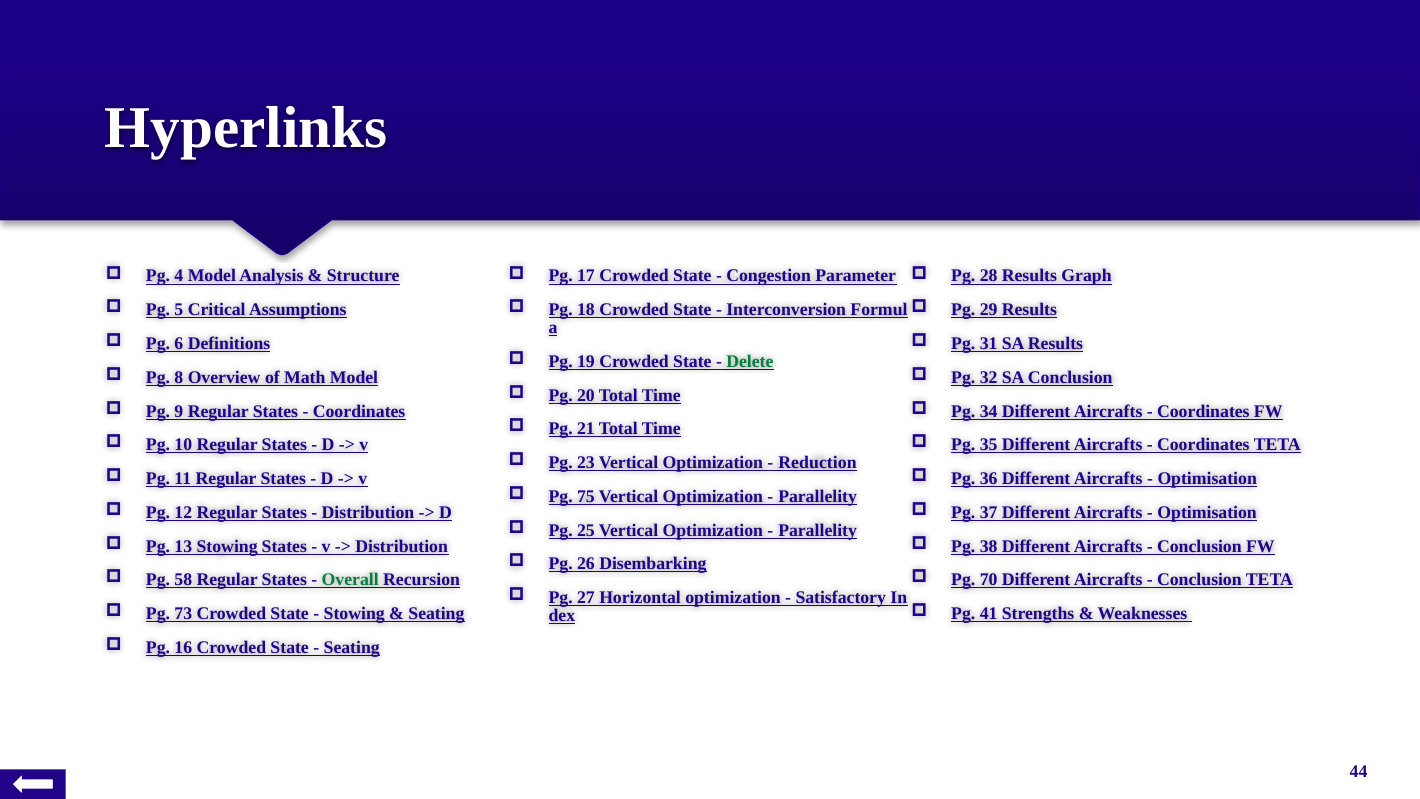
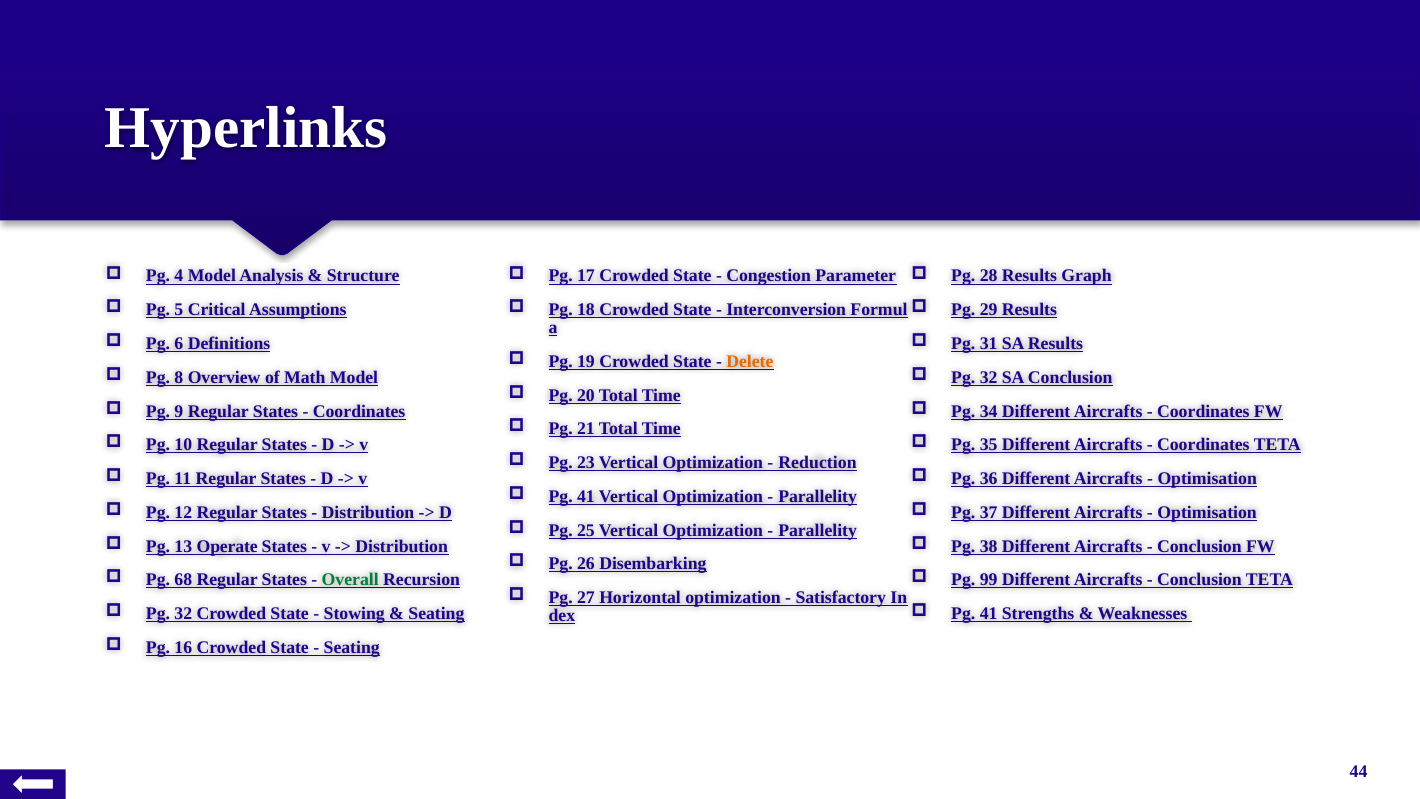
Delete colour: green -> orange (750, 361)
75: 75 -> 41 (586, 496)
13 Stowing: Stowing -> Operate (227, 546)
58: 58 -> 68 (183, 580)
70: 70 -> 99 (989, 580)
73: 73 -> 32 (183, 614)
